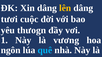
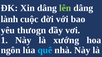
lên colour: yellow -> light green (65, 8)
tươi: tươi -> lành (9, 19)
vương: vương -> xướng (66, 40)
